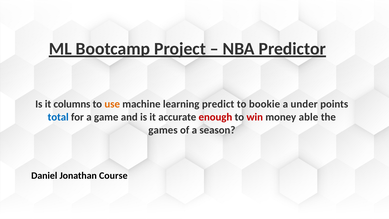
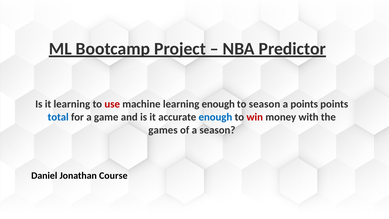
it columns: columns -> learning (72, 104)
use colour: orange -> red (112, 104)
learning predict: predict -> enough (218, 104)
to bookie: bookie -> season (265, 104)
a under: under -> points (304, 104)
enough colour: red -> blue (215, 117)
able: able -> with (309, 117)
